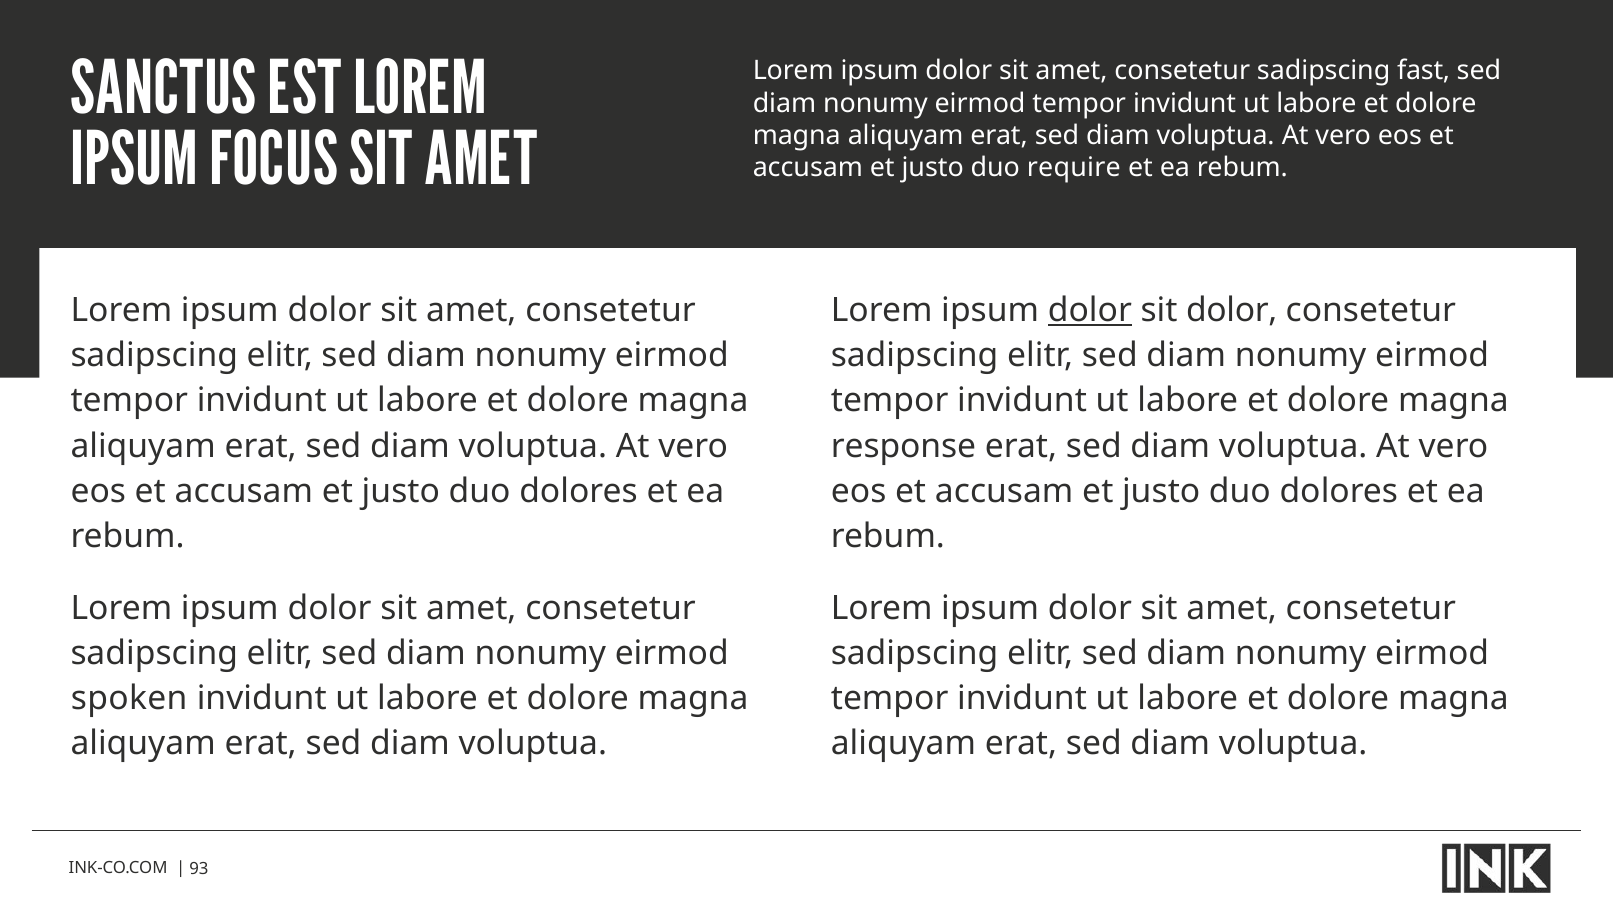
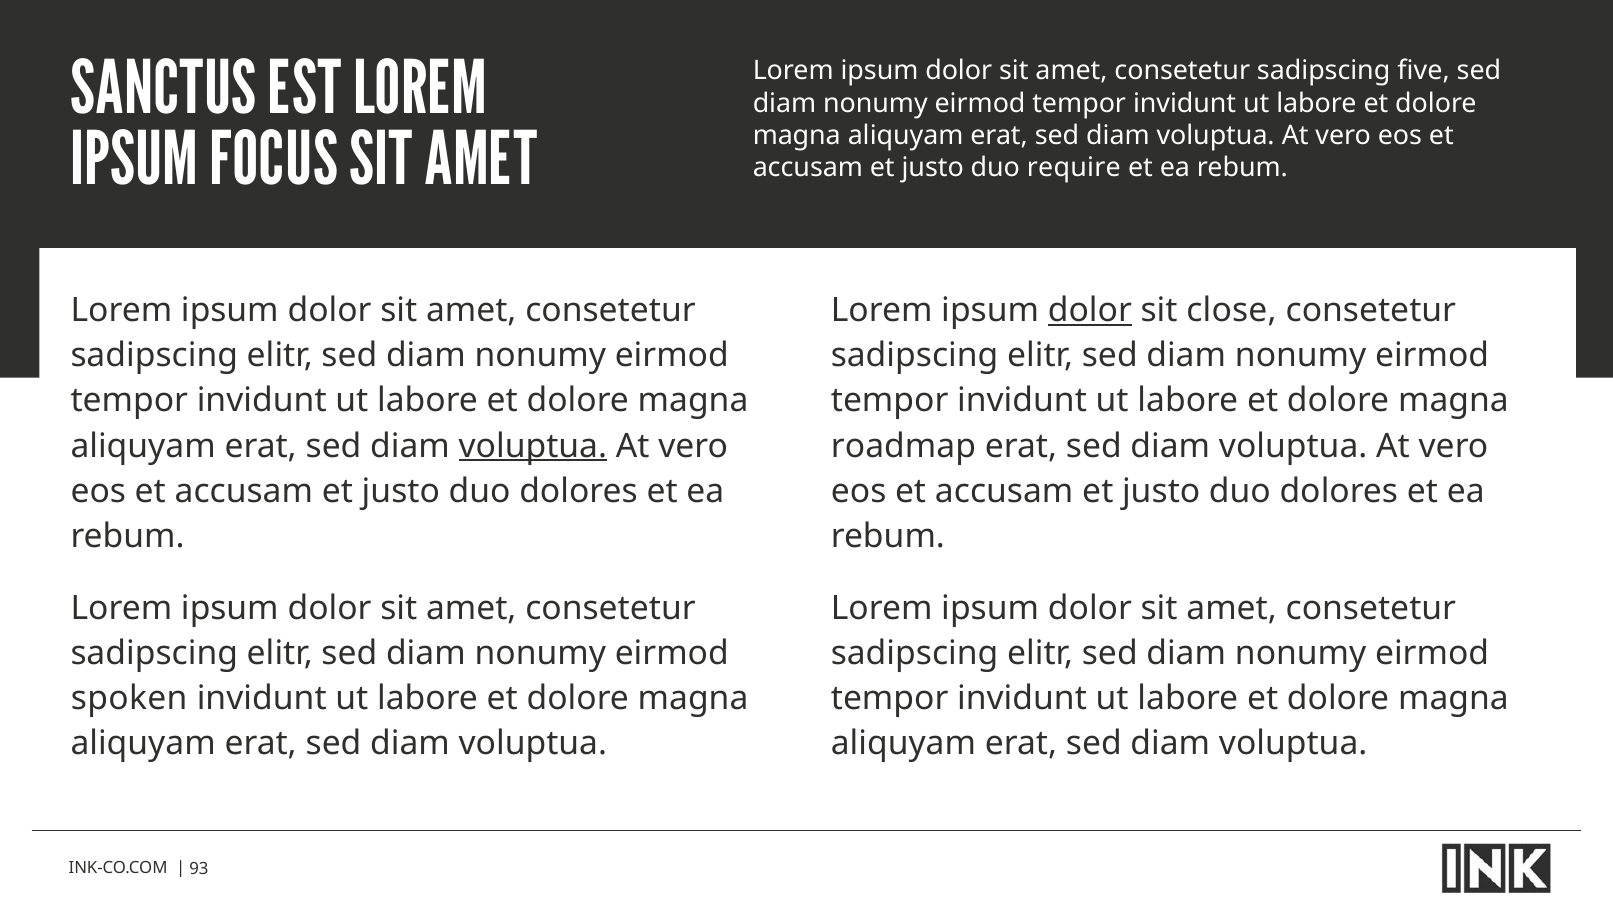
fast: fast -> five (1424, 71)
sit dolor: dolor -> close (1231, 311)
voluptua underline: none -> present (533, 446)
response: response -> roadmap (903, 446)
